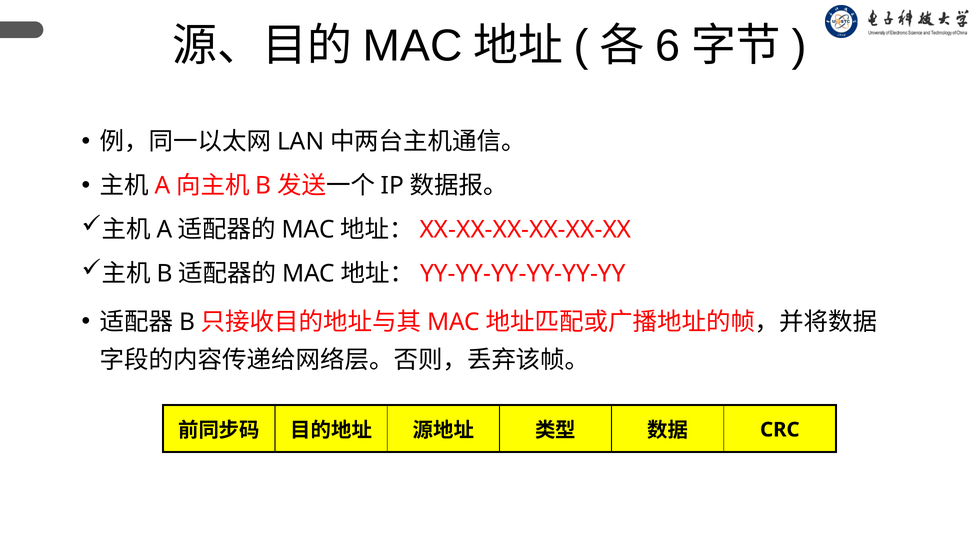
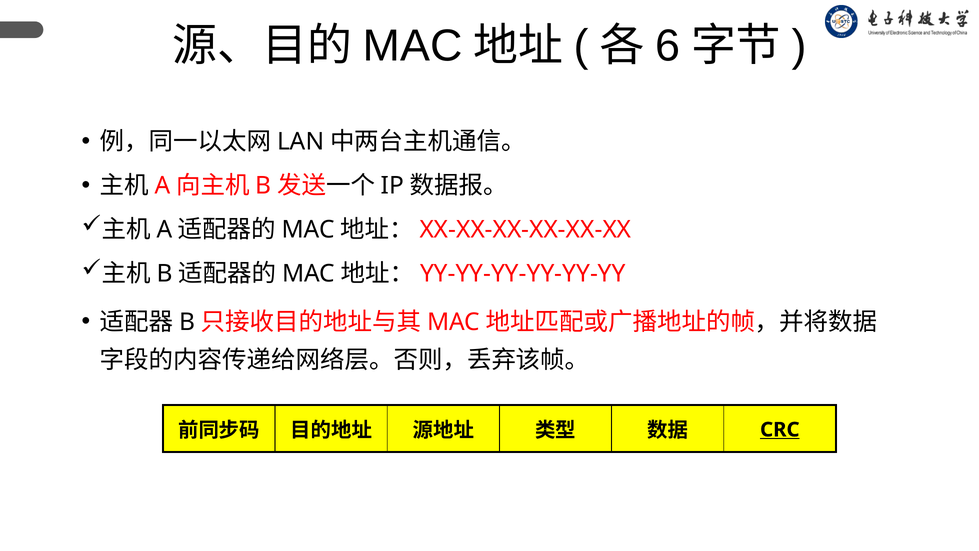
CRC underline: none -> present (780, 429)
